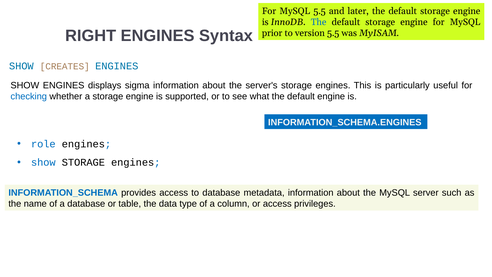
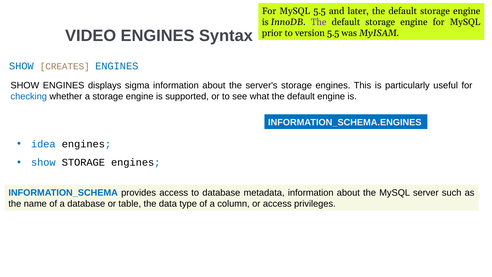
The colour: blue -> purple (319, 22)
RIGHT: RIGHT -> VIDEO (91, 36)
role: role -> idea (43, 144)
